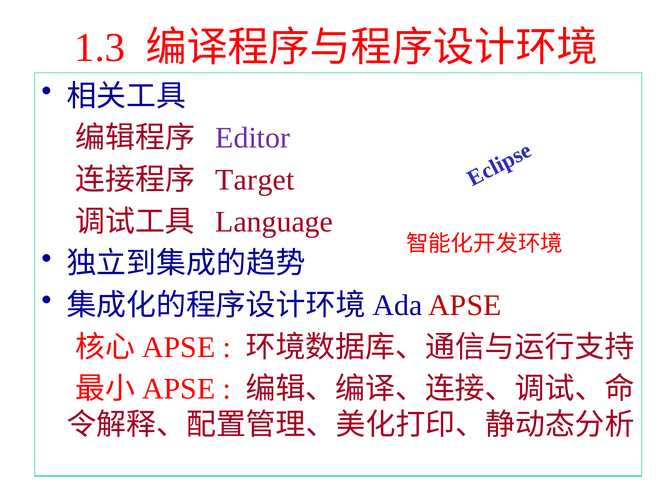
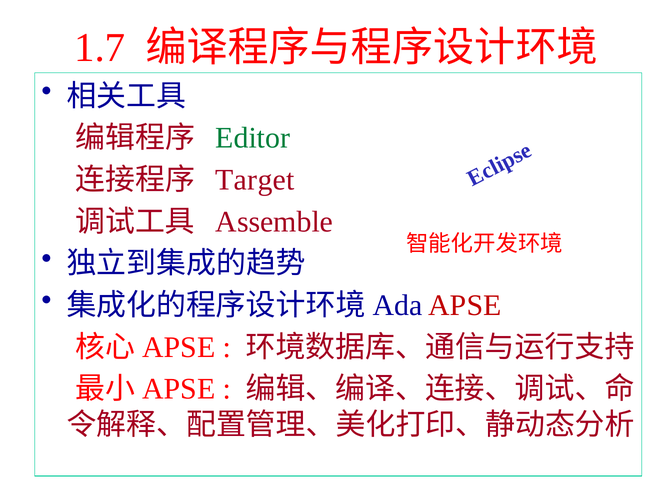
1.3: 1.3 -> 1.7 (100, 48)
Editor colour: purple -> green (253, 138)
Language: Language -> Assemble (274, 222)
